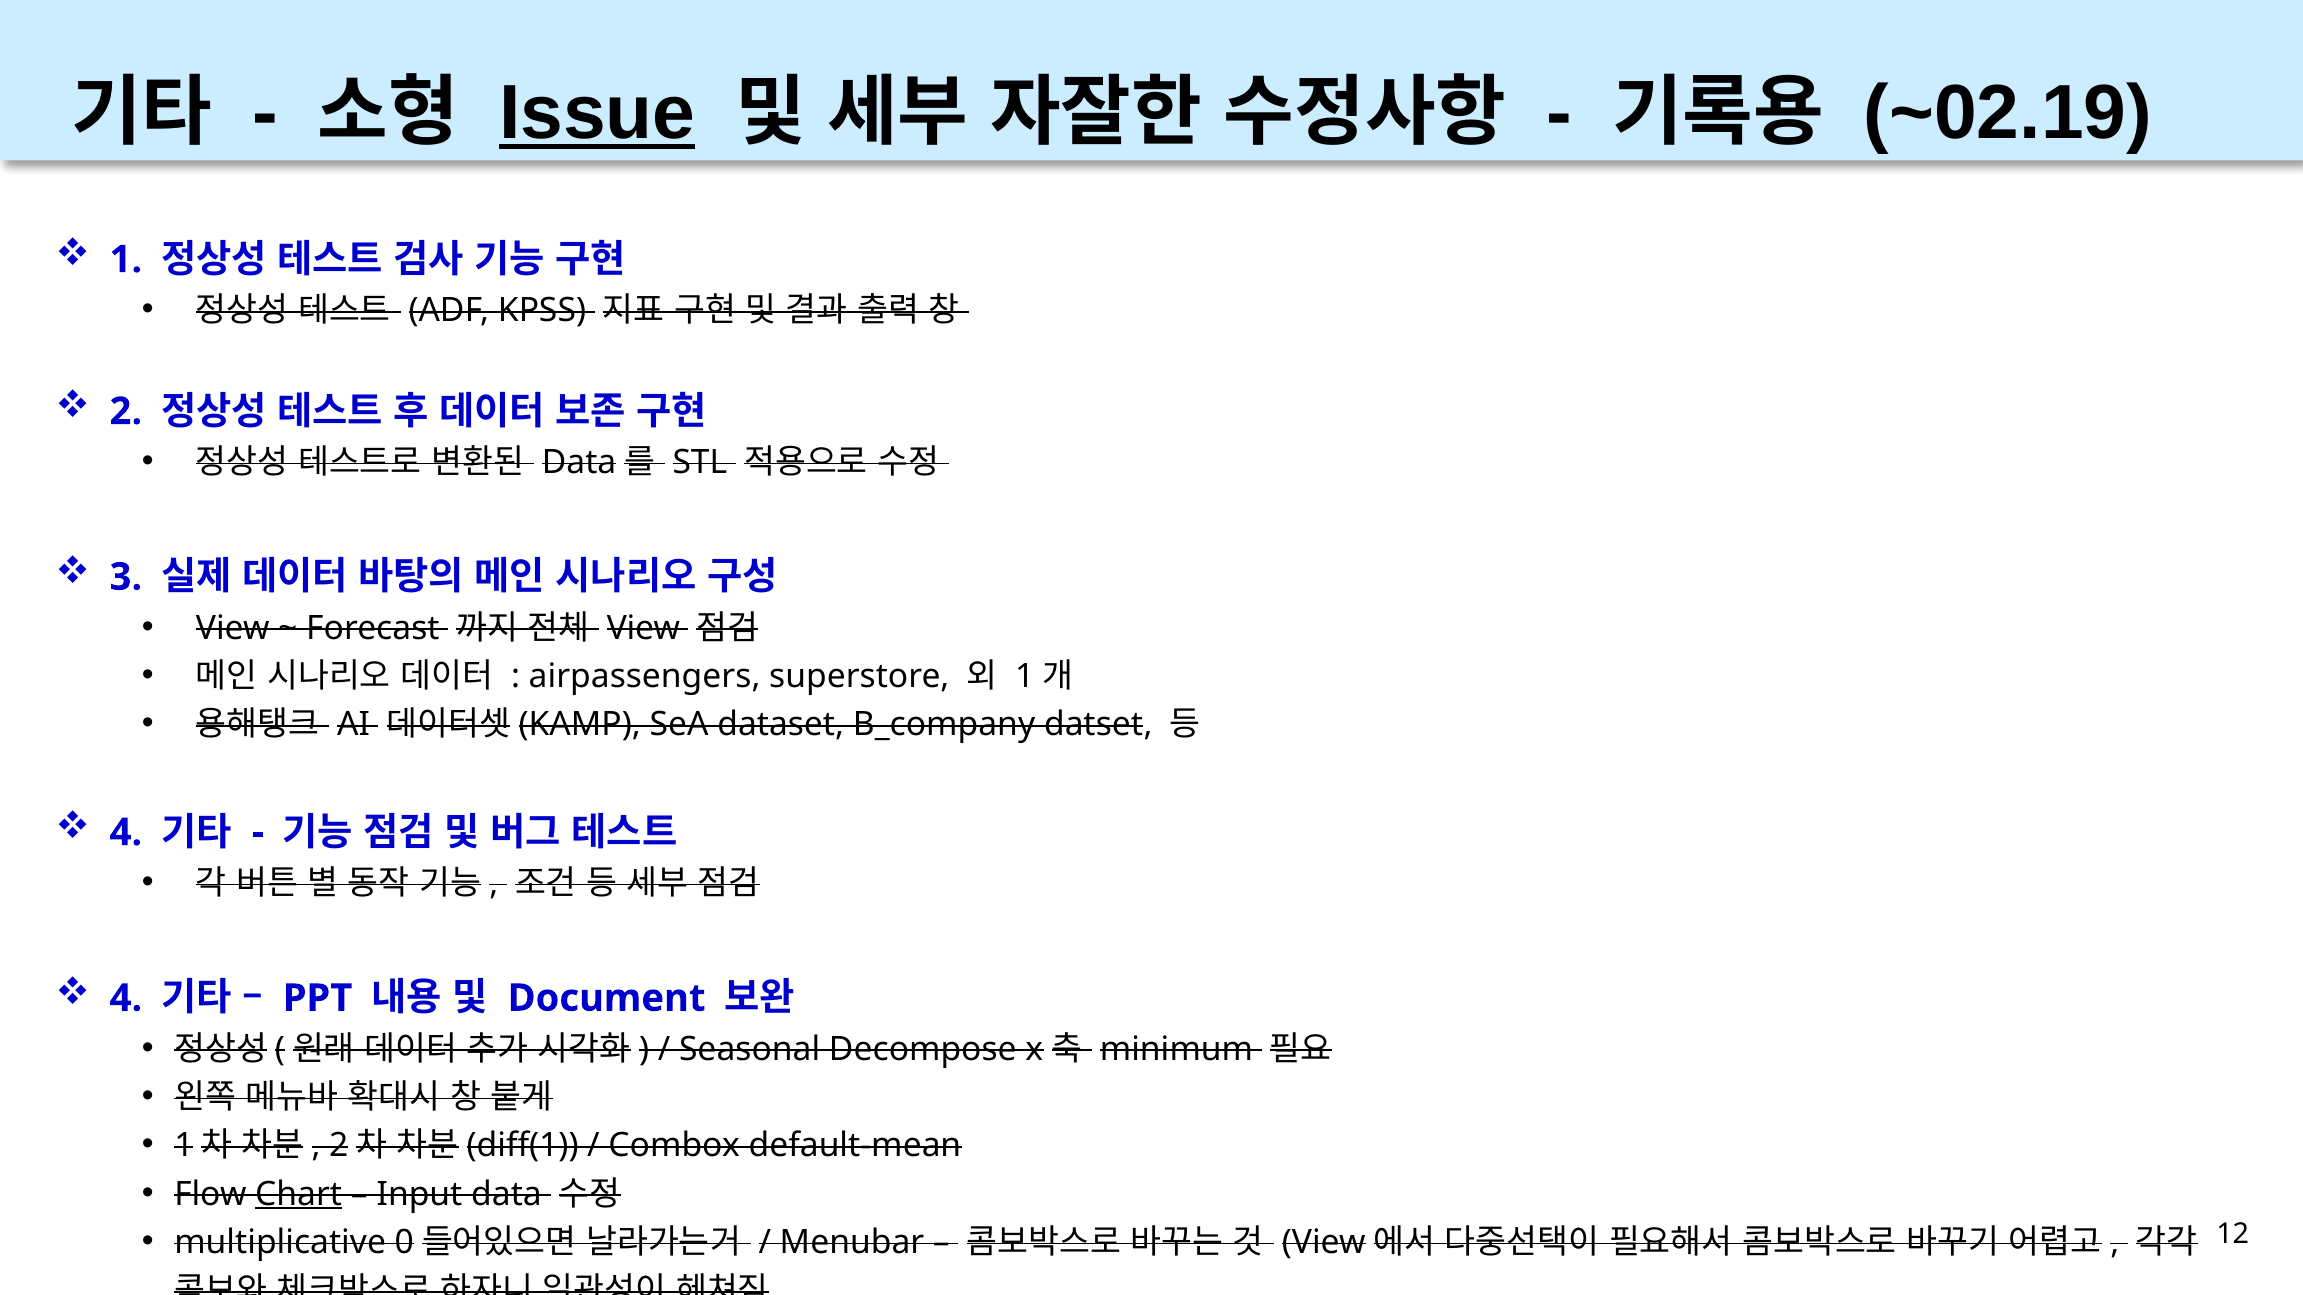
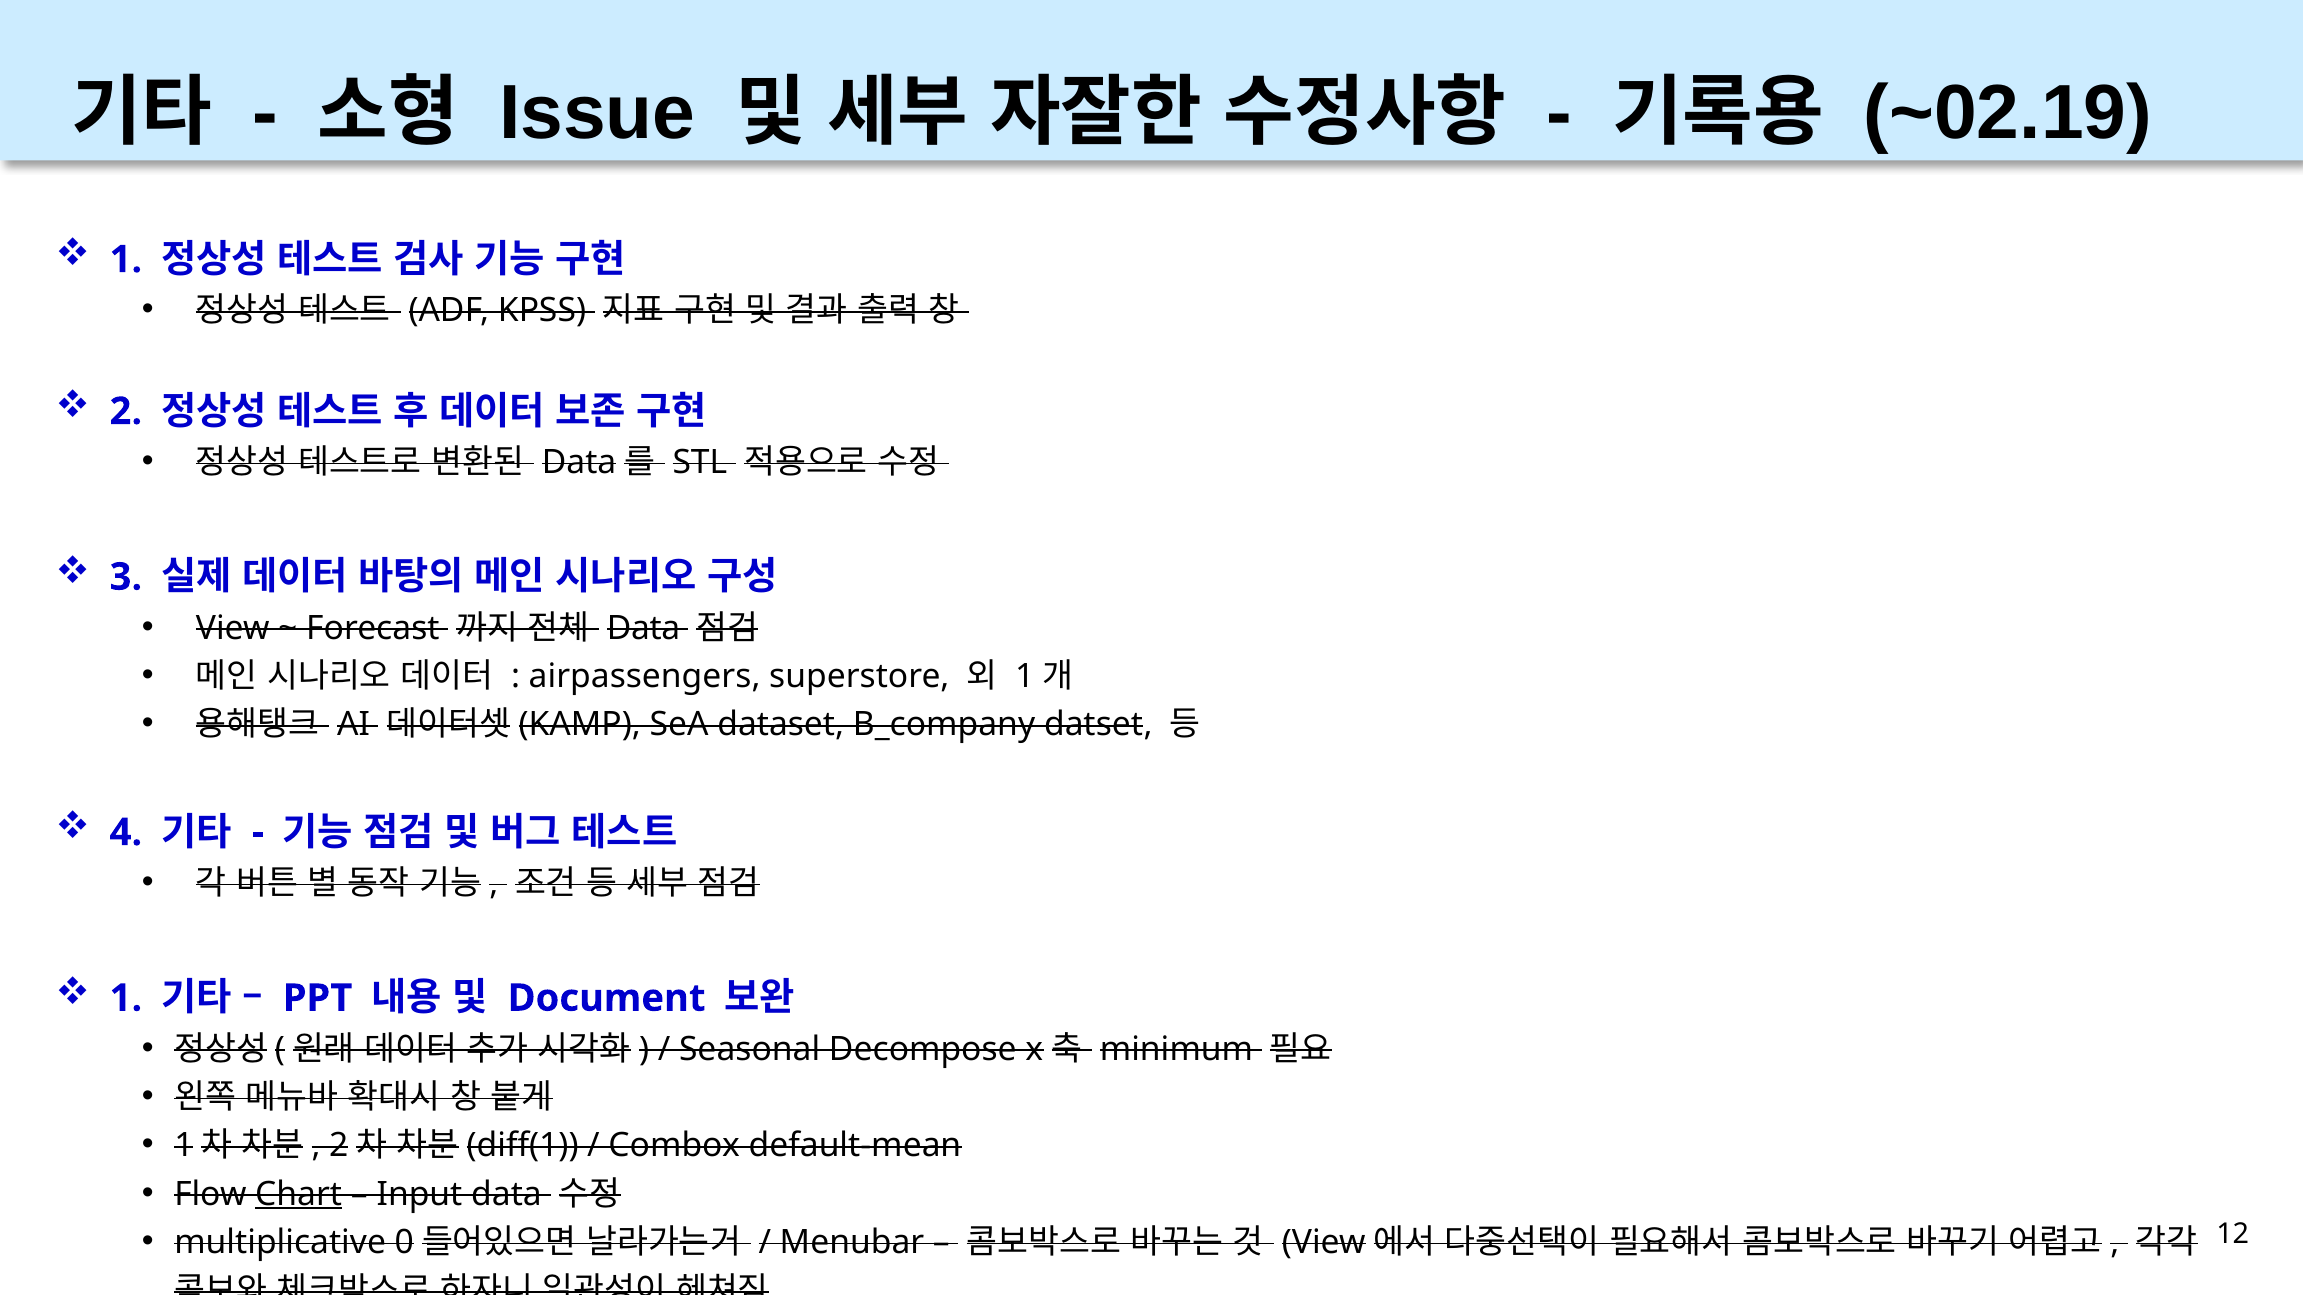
Issue underline: present -> none (597, 113)
View: View -> Data (643, 628)
4: 4 -> 1 (126, 998)
